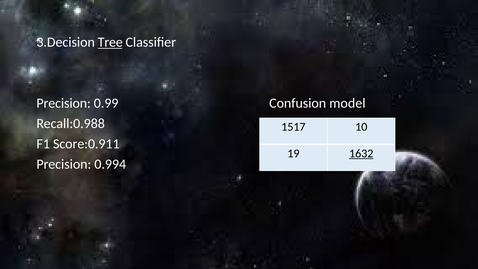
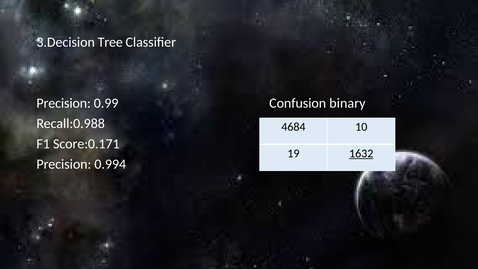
Tree underline: present -> none (110, 42)
model: model -> binary (347, 103)
1517: 1517 -> 4684 (293, 127)
Score:0.911: Score:0.911 -> Score:0.171 (86, 144)
